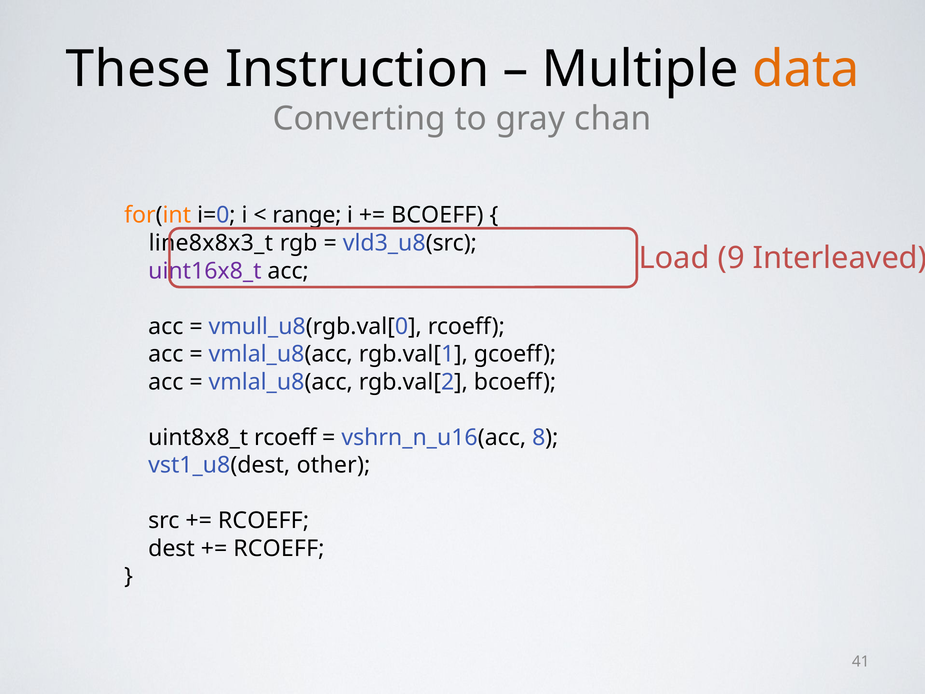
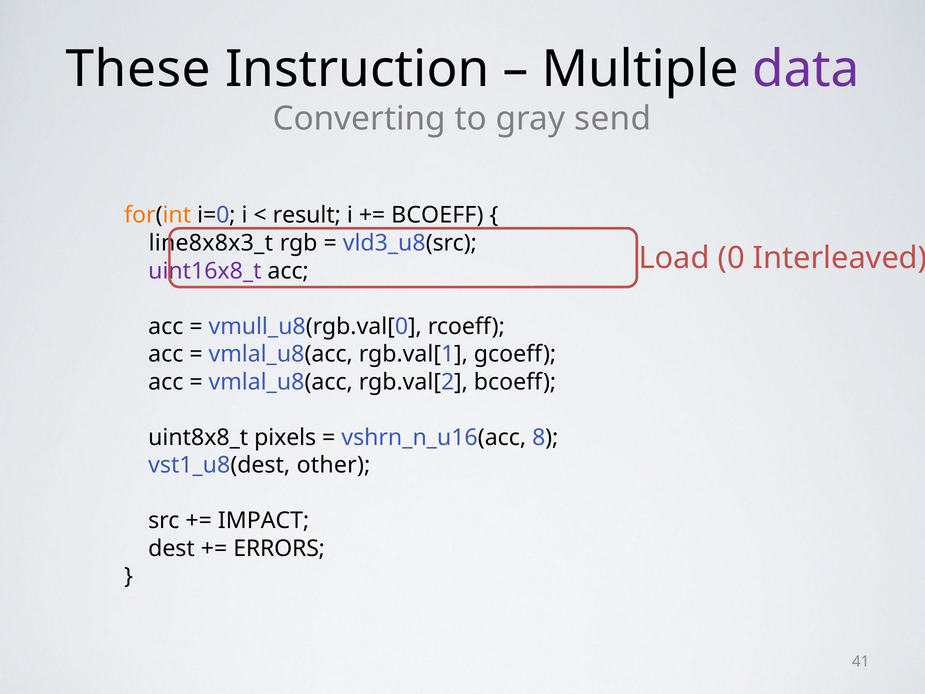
data colour: orange -> purple (806, 69)
chan: chan -> send (613, 119)
range: range -> result (307, 215)
9: 9 -> 0 (731, 258)
uint8x8_t rcoeff: rcoeff -> pixels (285, 437)
RCOEFF: RCOEFF -> IMPACT (264, 521)
RCOEFF: RCOEFF -> ERRORS (279, 548)
